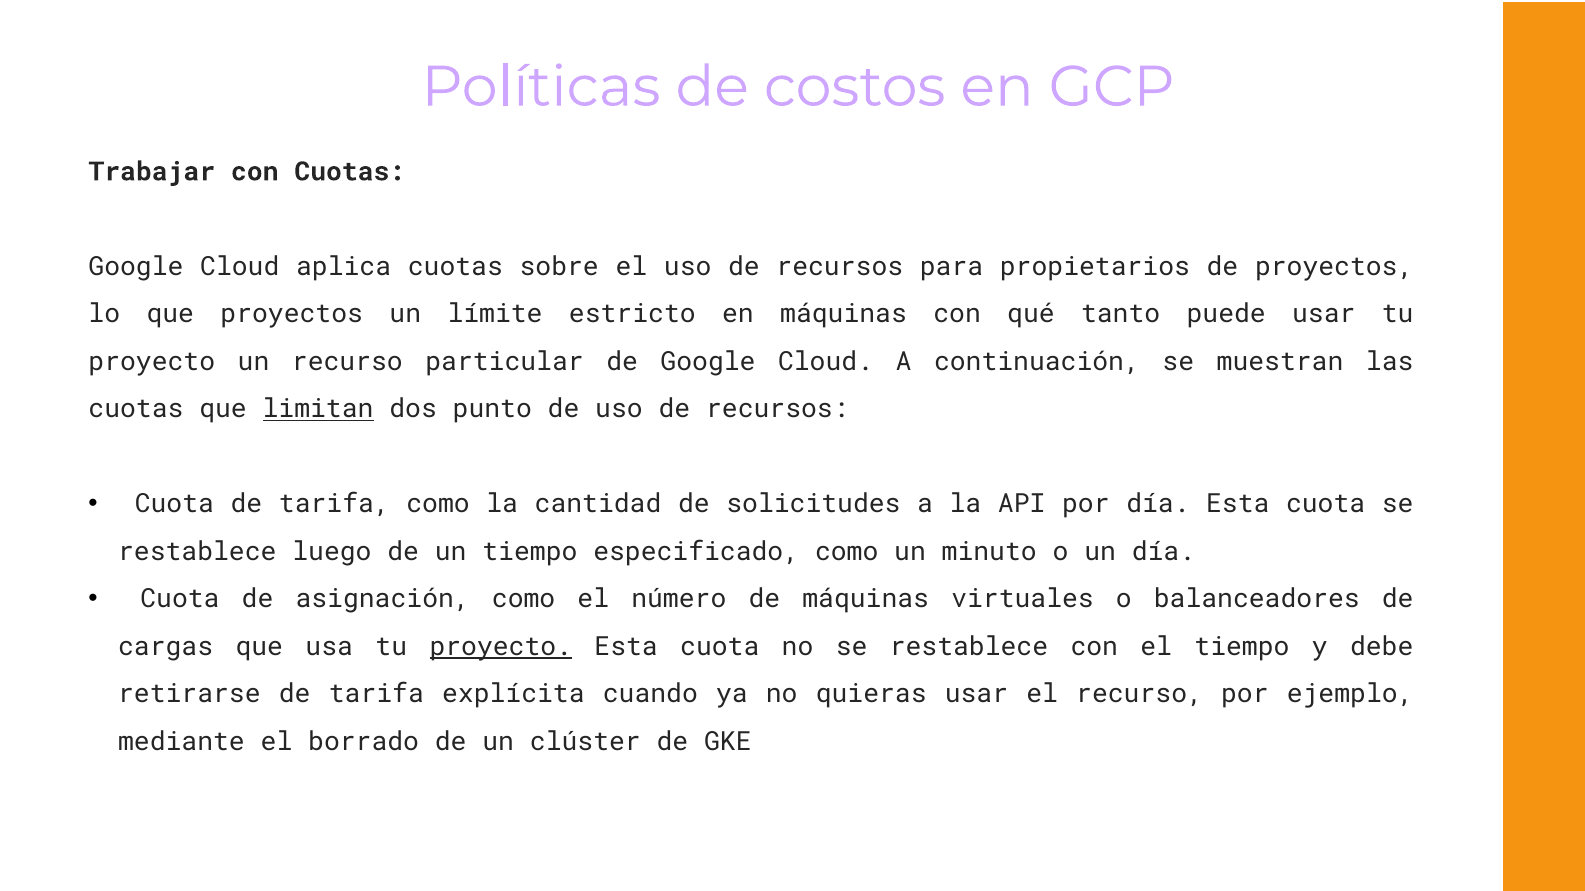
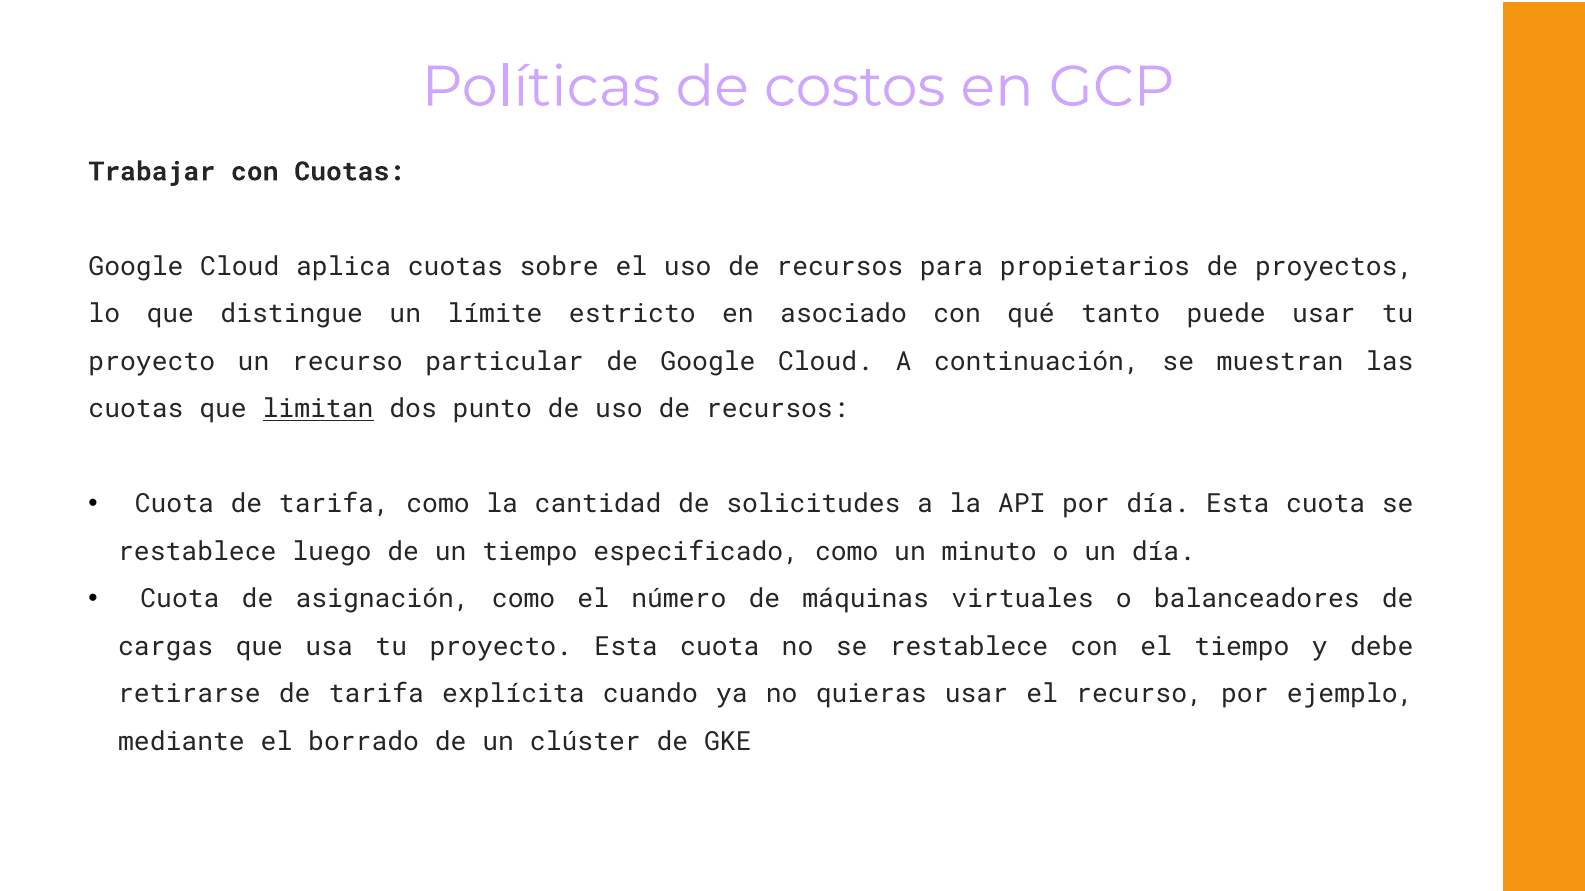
que proyectos: proyectos -> distingue (292, 314)
en máquinas: máquinas -> asociado (844, 314)
proyecto underline: present -> none (501, 647)
